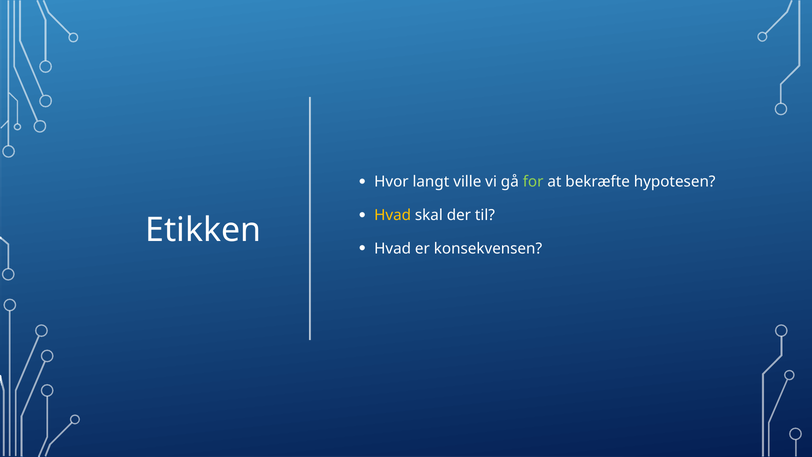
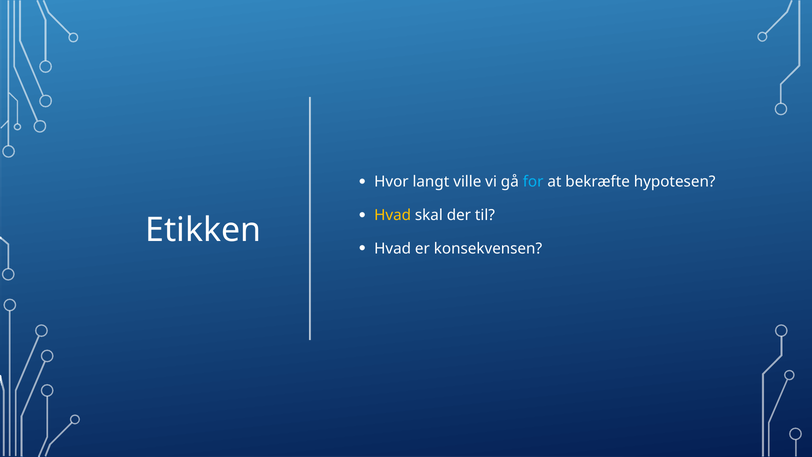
for colour: light green -> light blue (533, 182)
